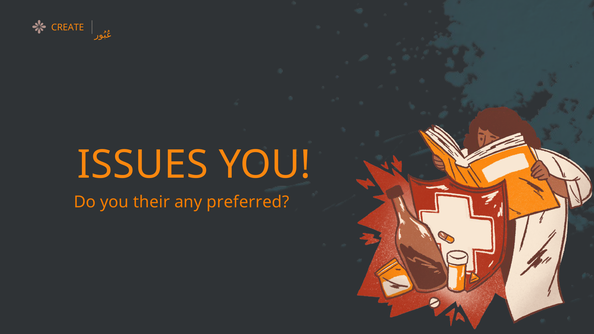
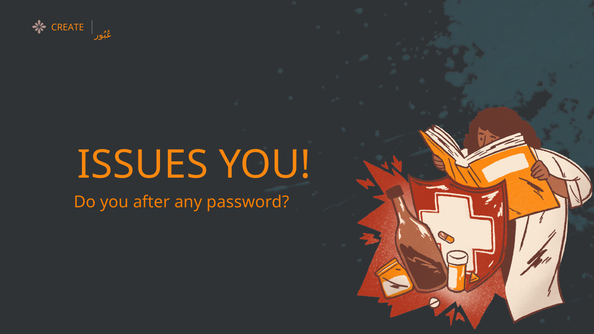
their: their -> after (152, 202)
preferred: preferred -> password (248, 202)
